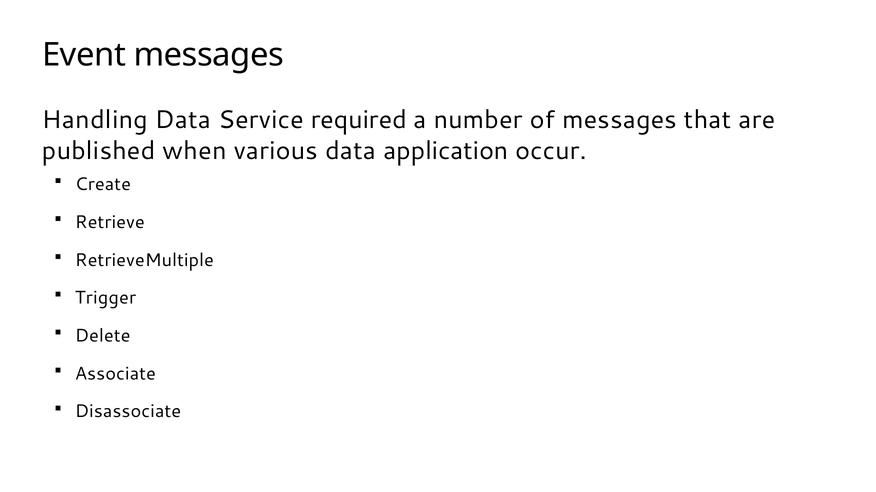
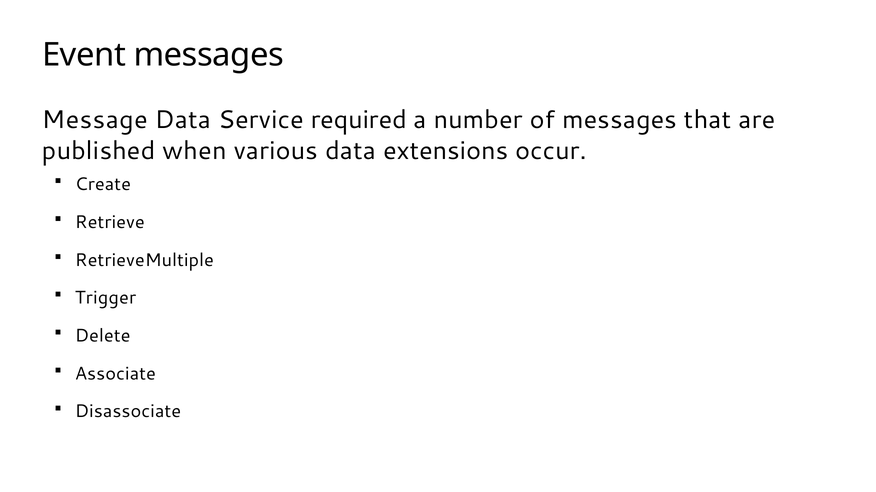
Handling: Handling -> Message (95, 120)
application: application -> extensions (446, 151)
